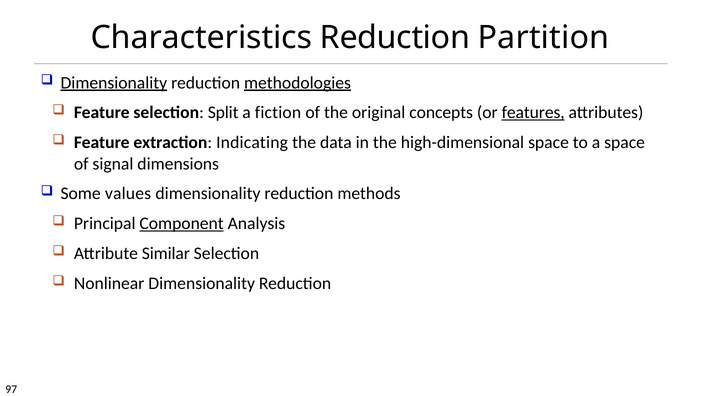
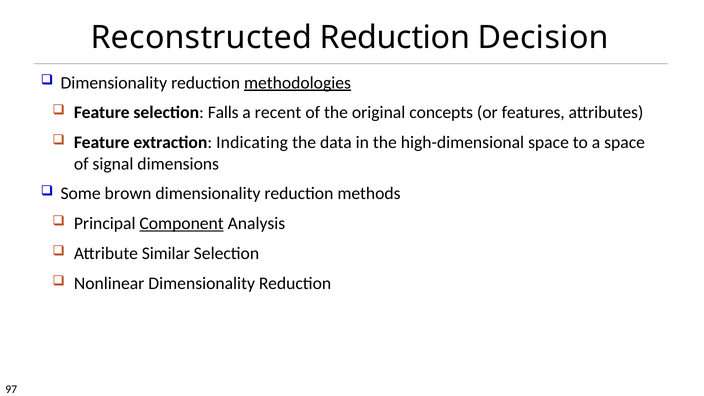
Characteristics: Characteristics -> Reconstructed (201, 38)
Partition: Partition -> Decision (543, 38)
Dimensionality underline: present -> none (114, 83)
Split: Split -> Falls (223, 113)
fiction: fiction -> recent (278, 113)
features underline: present -> none (533, 113)
values: values -> brown (128, 194)
